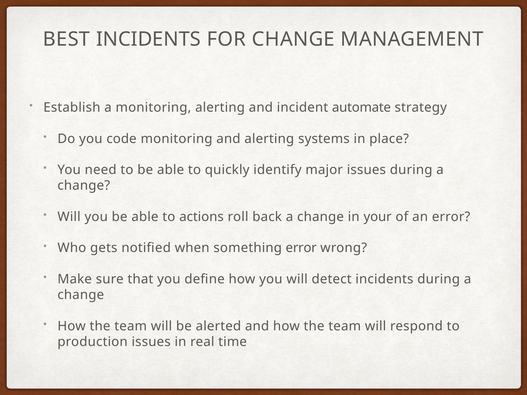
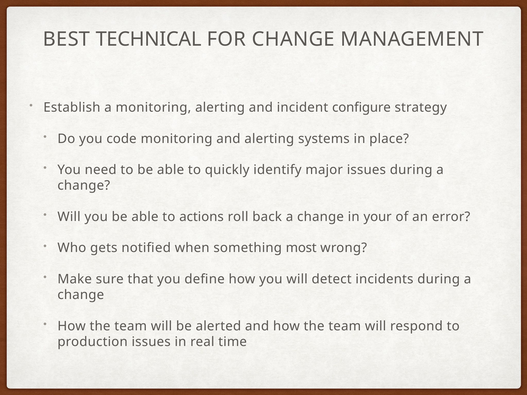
BEST INCIDENTS: INCIDENTS -> TECHNICAL (149, 39)
automate: automate -> configure (361, 108)
something error: error -> most (301, 248)
